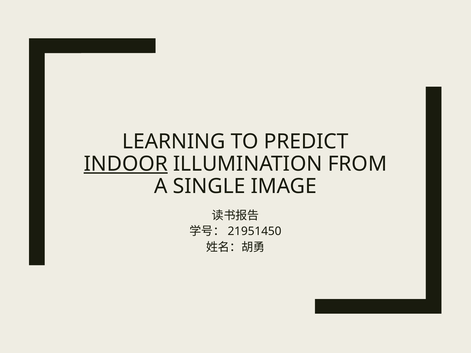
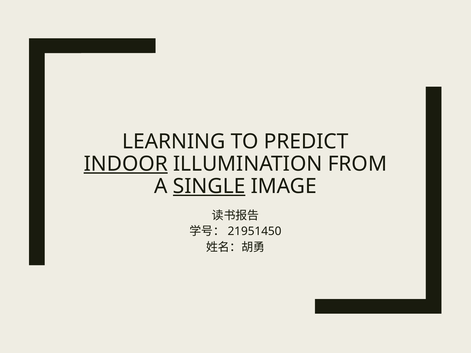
SINGLE underline: none -> present (209, 186)
